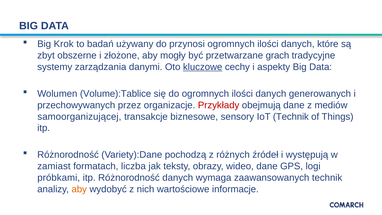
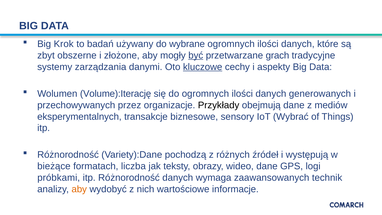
przynosi: przynosi -> wybrane (187, 44)
być underline: none -> present (196, 55)
Volume):Tablice: Volume):Tablice -> Volume):Iterację (116, 94)
Przykłady colour: red -> black (219, 105)
samoorganizującej: samoorganizującej -> eksperymentalnych (79, 117)
IoT Technik: Technik -> Wybrać (291, 117)
zamiast: zamiast -> bieżące (54, 166)
